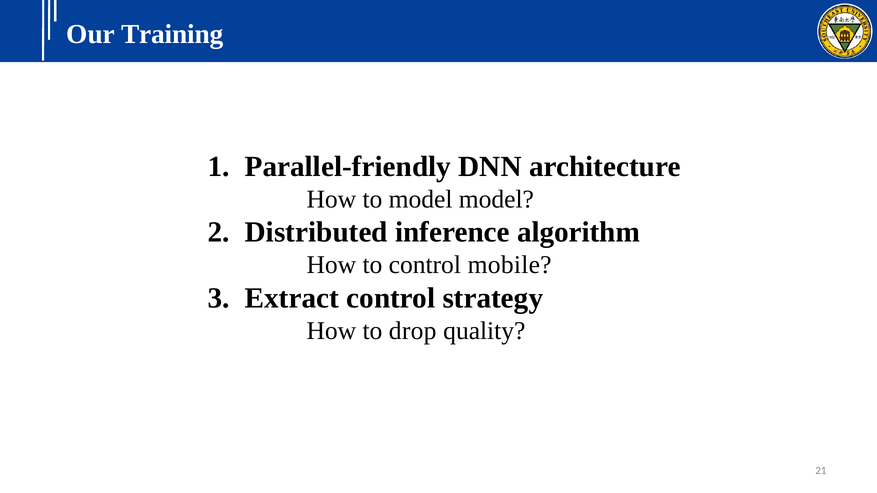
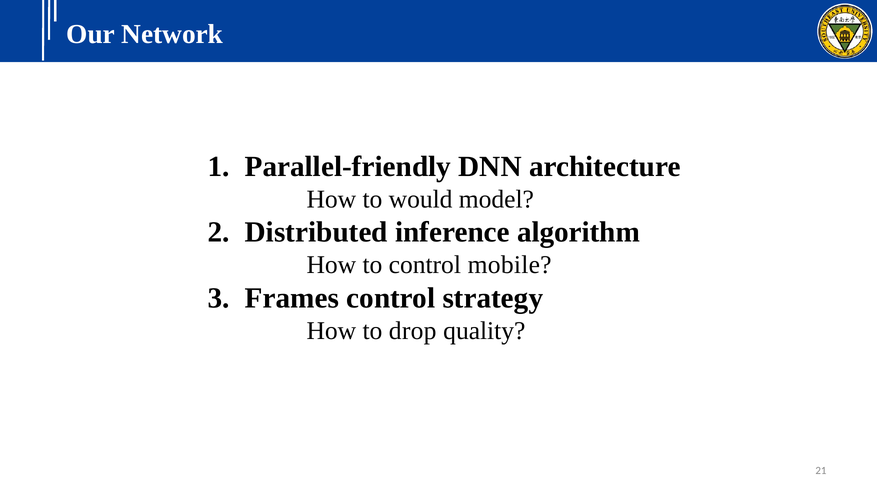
Training: Training -> Network (172, 34)
to model: model -> would (421, 199)
Extract: Extract -> Frames (292, 298)
